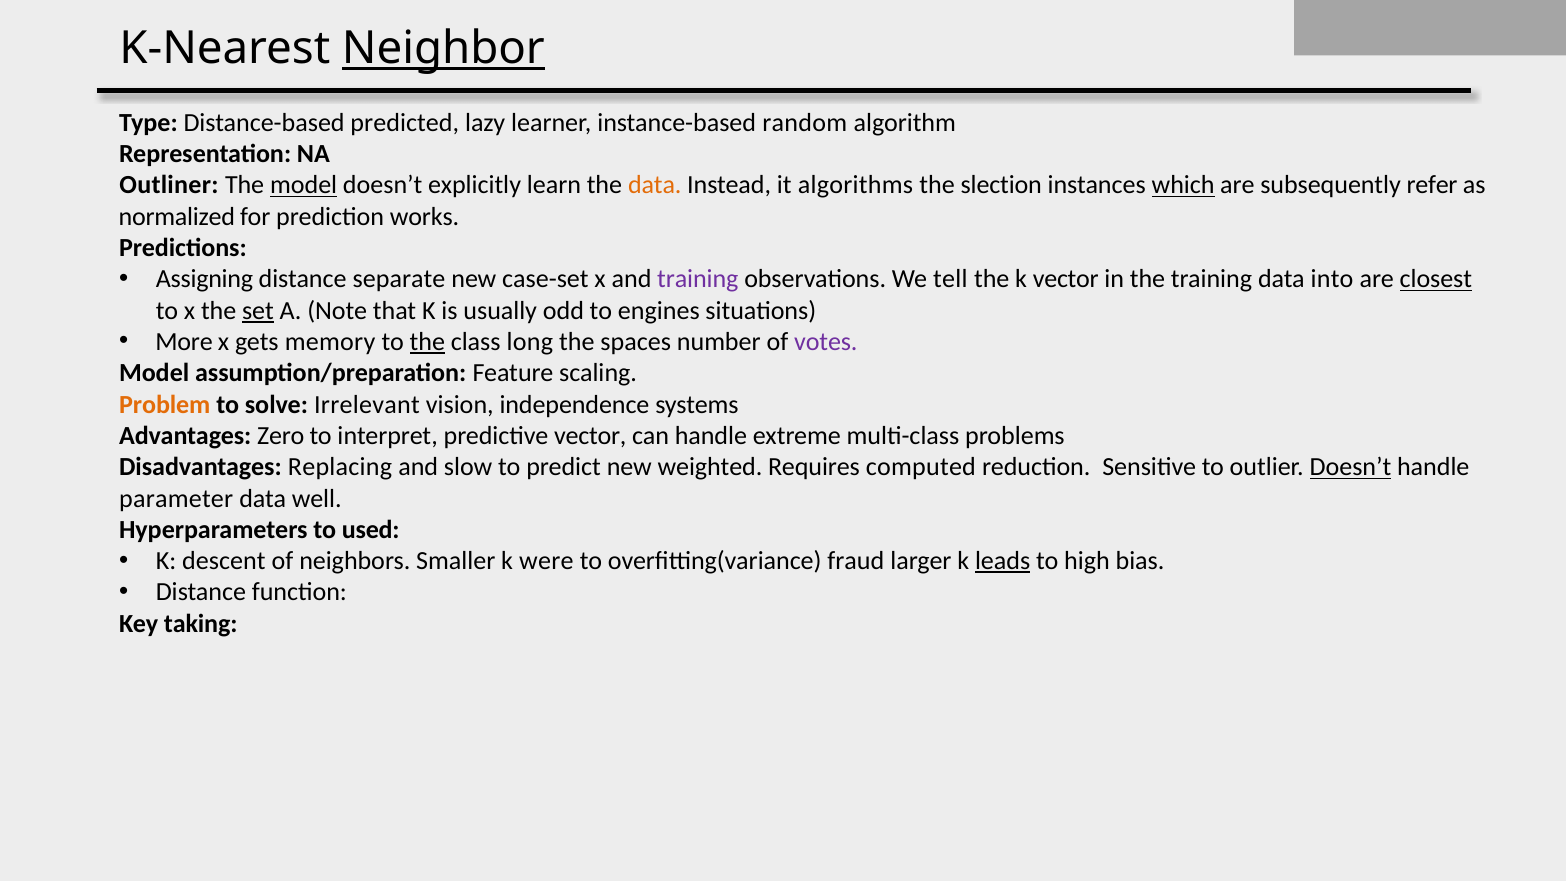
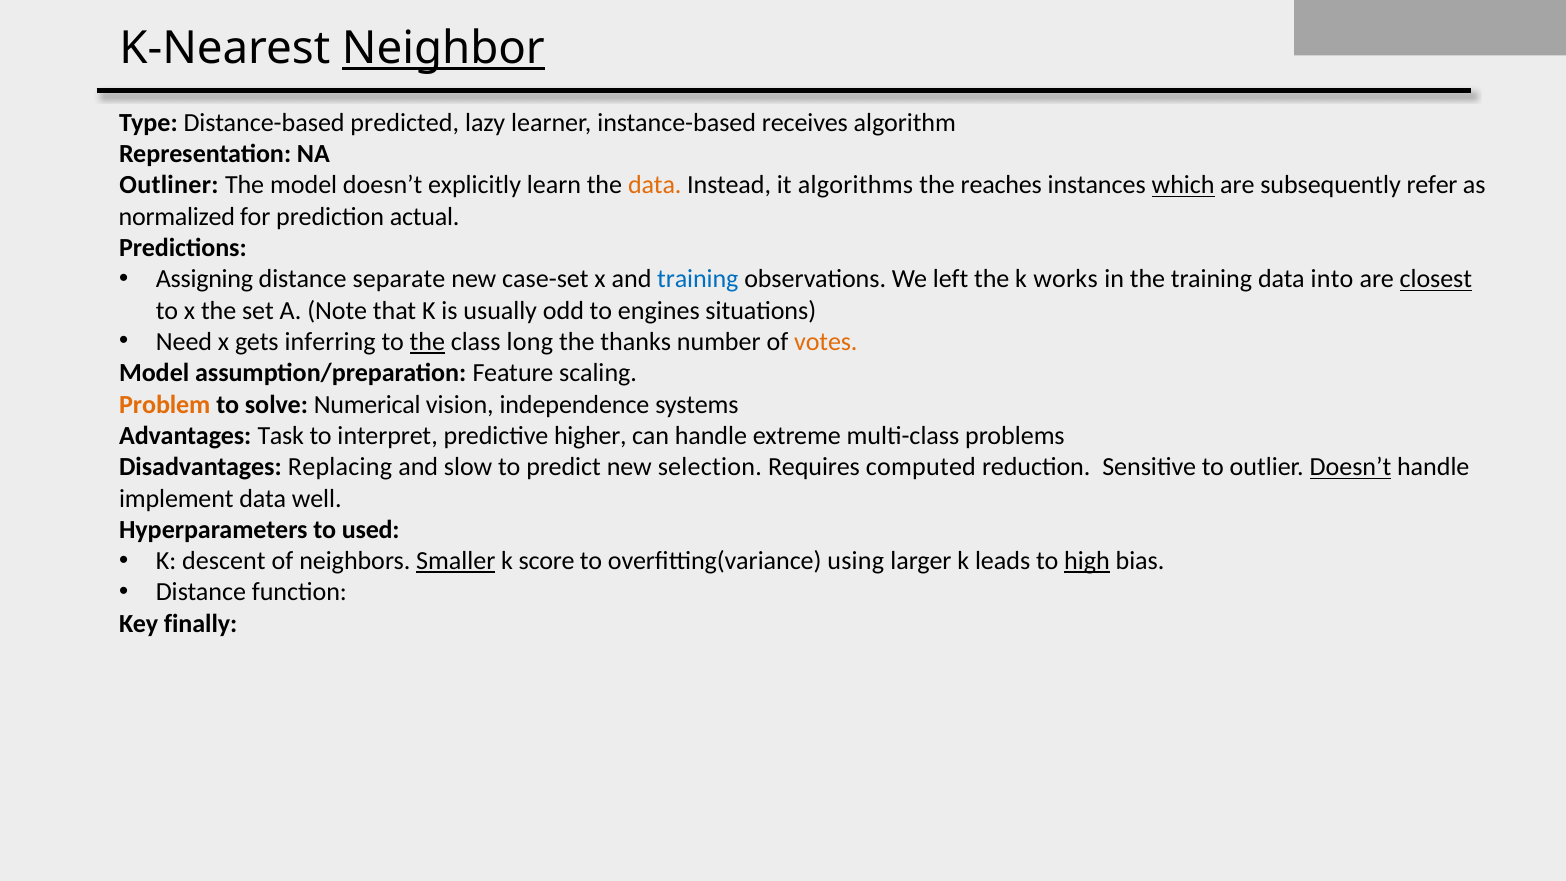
random: random -> receives (805, 123)
model underline: present -> none (304, 185)
slection: slection -> reaches (1001, 185)
works: works -> actual (425, 217)
training colour: purple -> blue (698, 279)
tell: tell -> left (951, 279)
k vector: vector -> works (1066, 279)
set underline: present -> none (258, 310)
More: More -> Need (184, 342)
memory: memory -> inferring (330, 342)
spaces: spaces -> thanks (636, 342)
votes colour: purple -> orange (826, 342)
Irrelevant: Irrelevant -> Numerical (367, 404)
Zero: Zero -> Task (281, 436)
predictive vector: vector -> higher (590, 436)
weighted: weighted -> selection (710, 467)
parameter: parameter -> implement (176, 498)
Smaller underline: none -> present (456, 561)
were: were -> score (547, 561)
fraud: fraud -> using (856, 561)
leads underline: present -> none (1003, 561)
high underline: none -> present (1087, 561)
taking: taking -> finally (201, 624)
